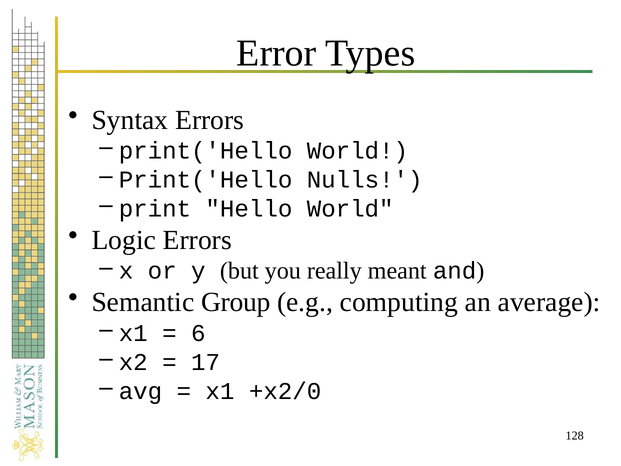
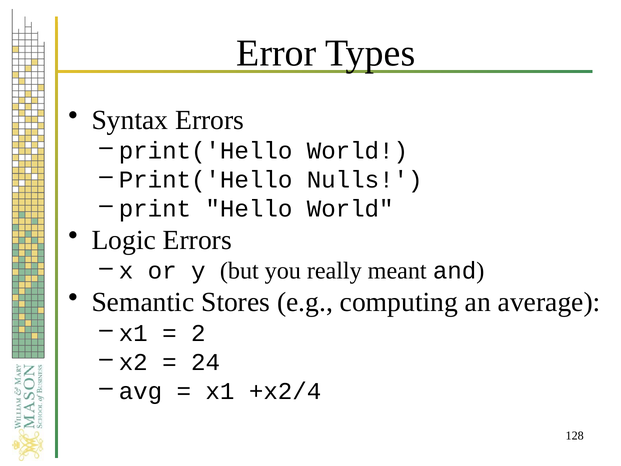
Group: Group -> Stores (236, 302)
6: 6 -> 2 (198, 333)
17: 17 -> 24 (206, 362)
+x2/0: +x2/0 -> +x2/4 (285, 391)
